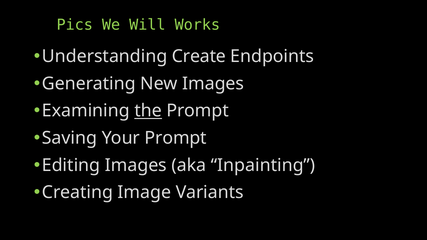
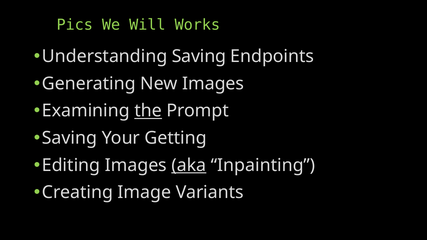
Understanding Create: Create -> Saving (199, 56)
Your Prompt: Prompt -> Getting (176, 138)
aka underline: none -> present (189, 165)
